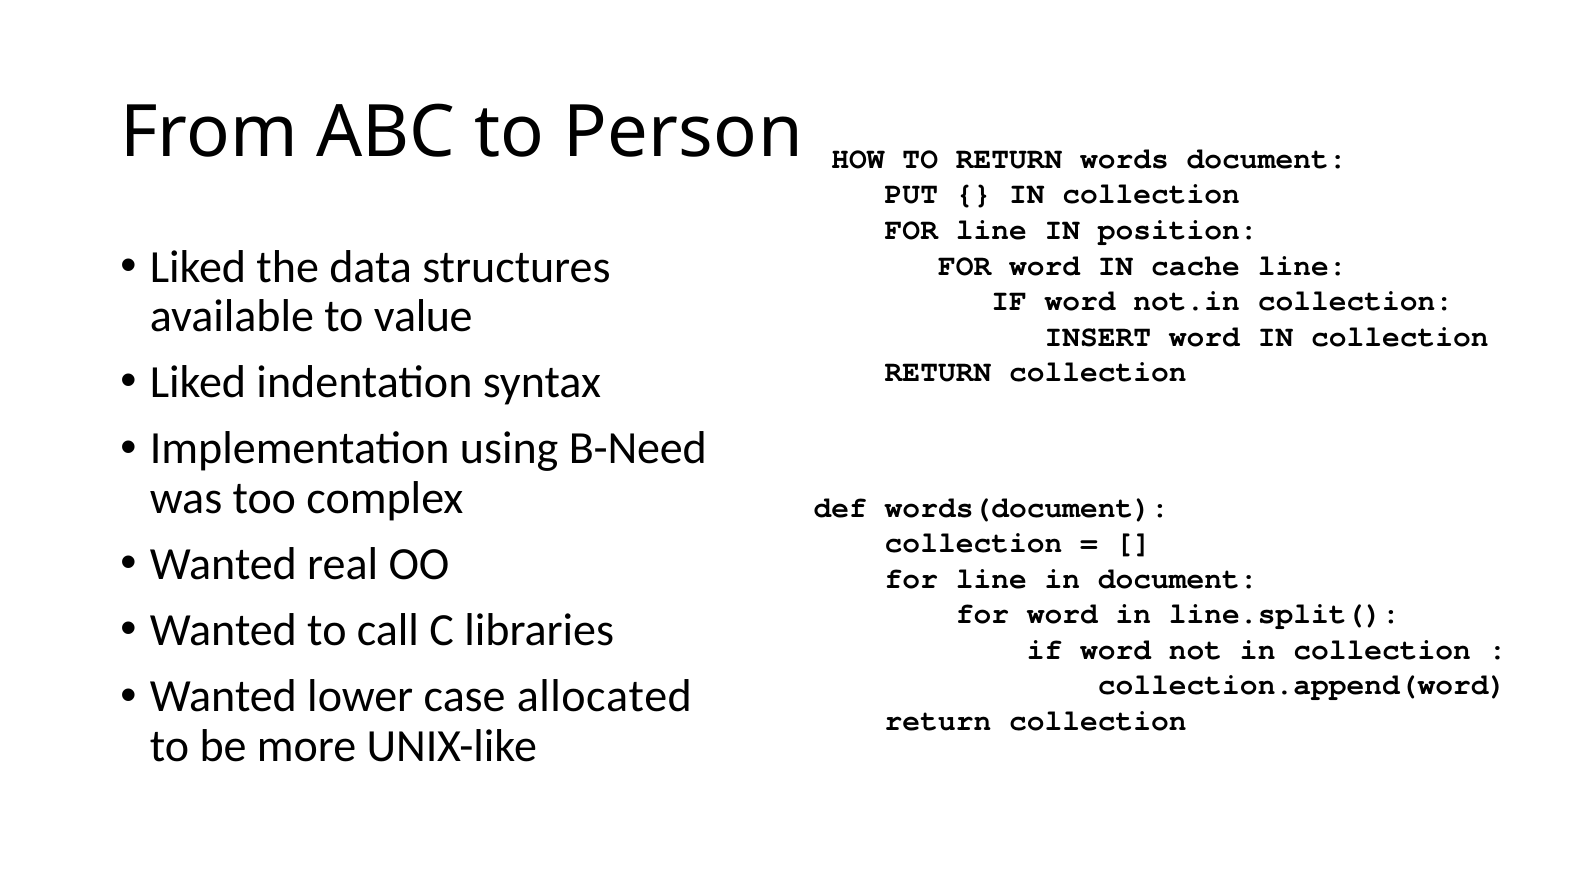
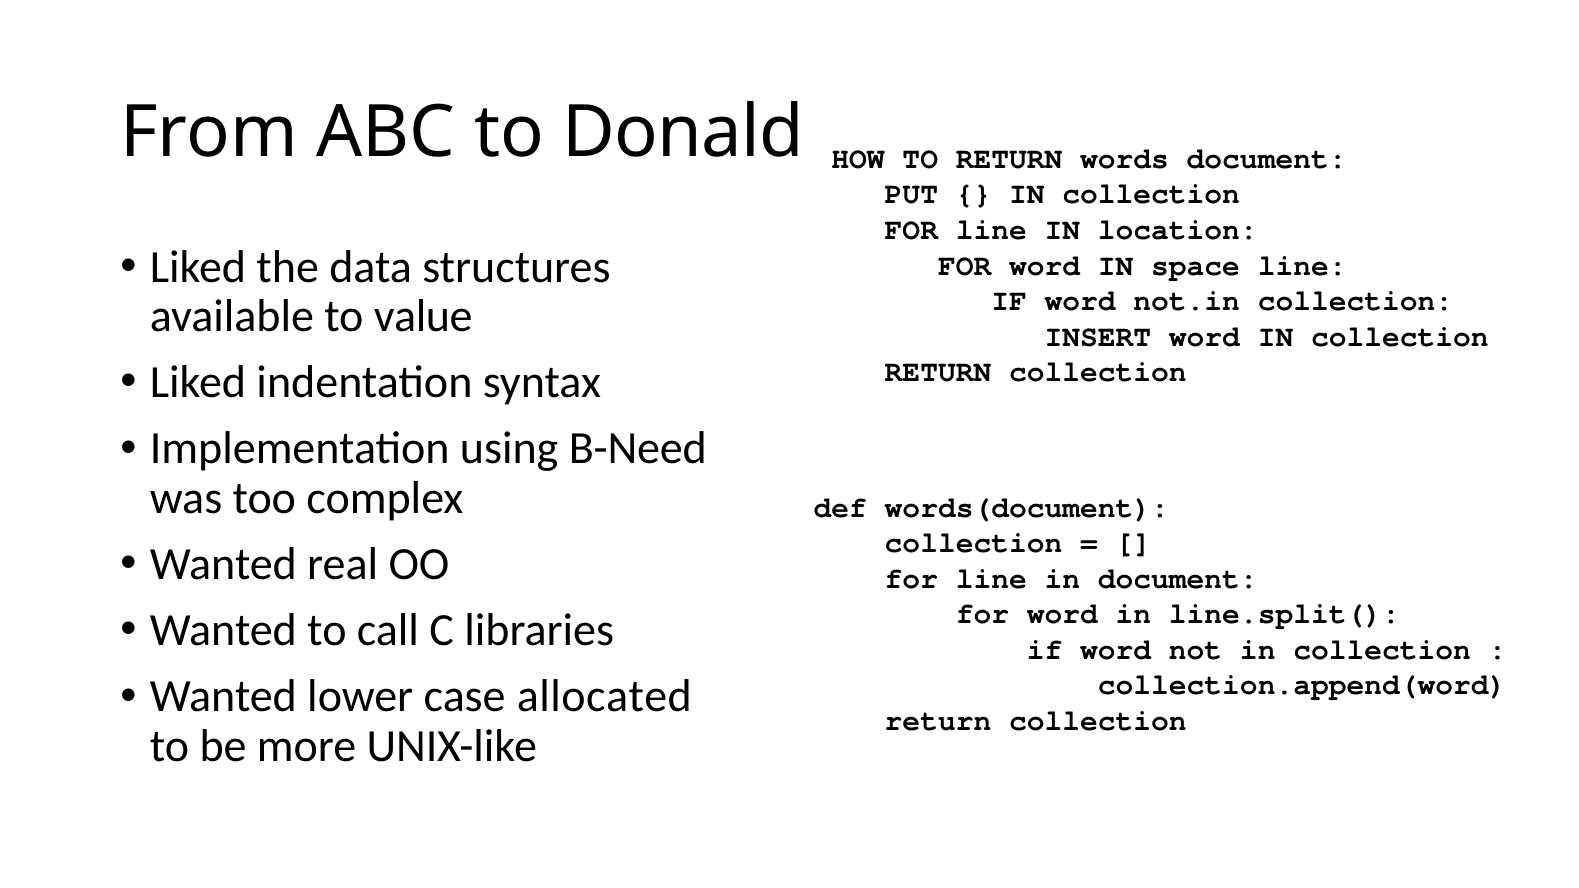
Person: Person -> Donald (683, 133)
position: position -> location (1178, 230)
cache: cache -> space (1196, 265)
